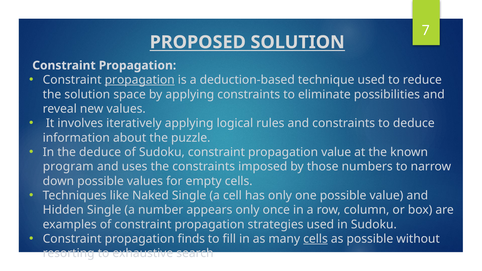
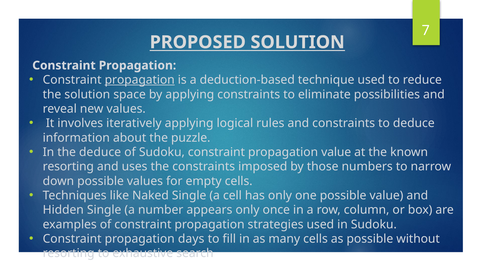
program: program -> resorting (68, 167)
finds: finds -> days (191, 239)
cells underline: present -> none (315, 239)
